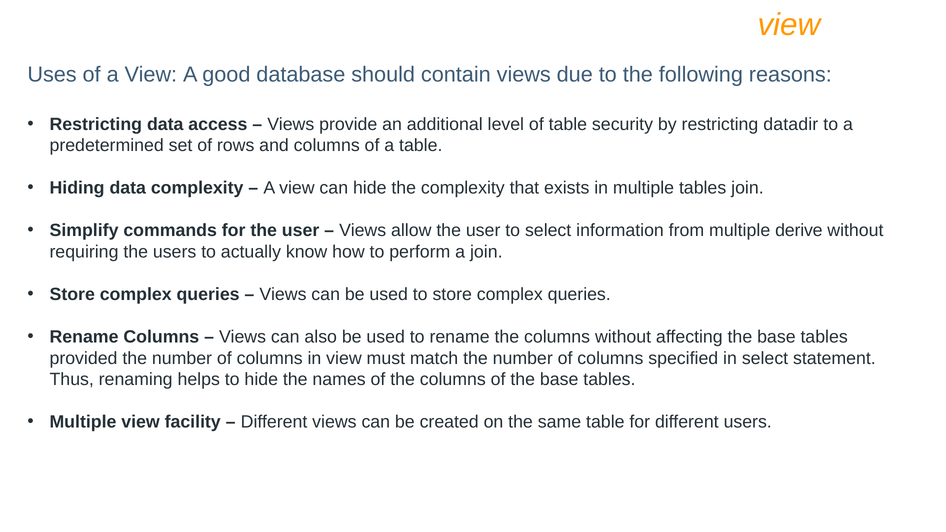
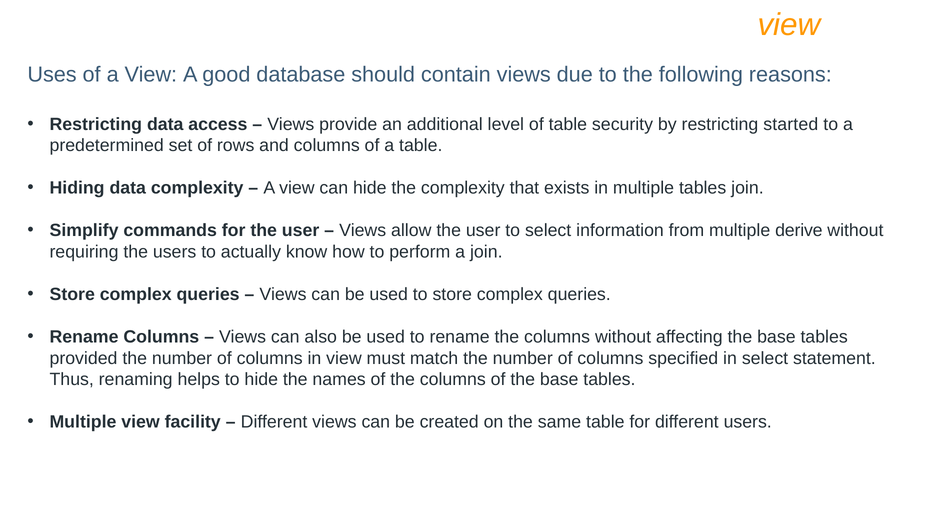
datadir: datadir -> started (791, 124)
